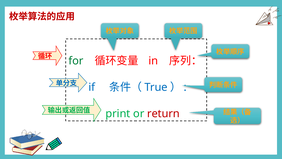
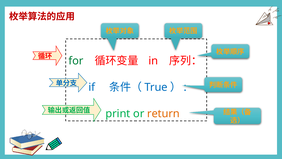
return colour: red -> orange (163, 113)
